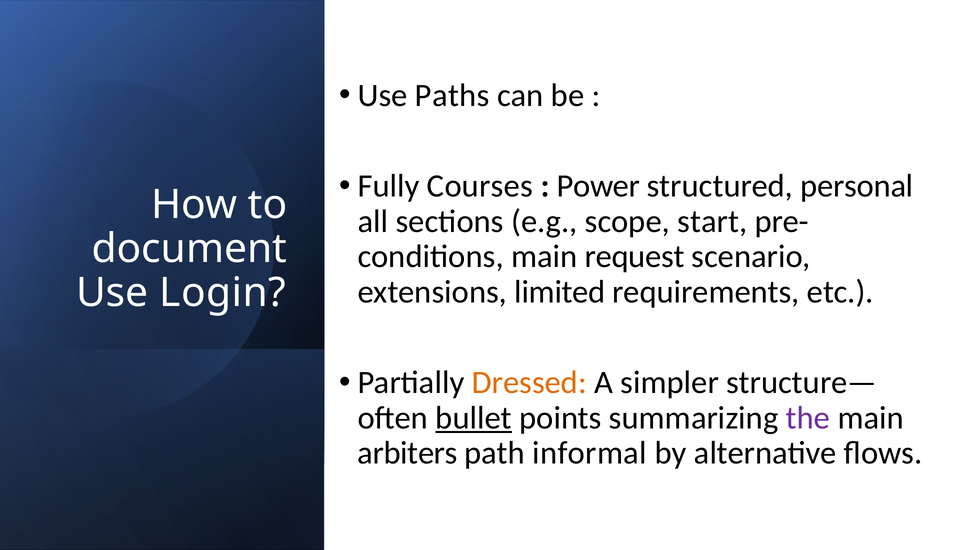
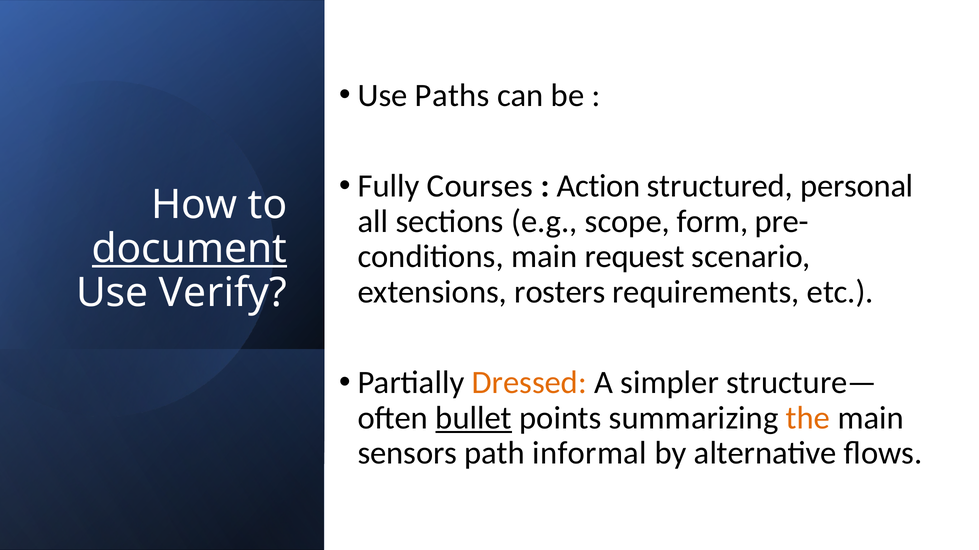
Power: Power -> Action (598, 186)
start: start -> form (712, 222)
document underline: none -> present (189, 249)
limited: limited -> rosters (560, 292)
Login: Login -> Verify (223, 293)
the colour: purple -> orange (808, 418)
arbiters: arbiters -> sensors (407, 454)
